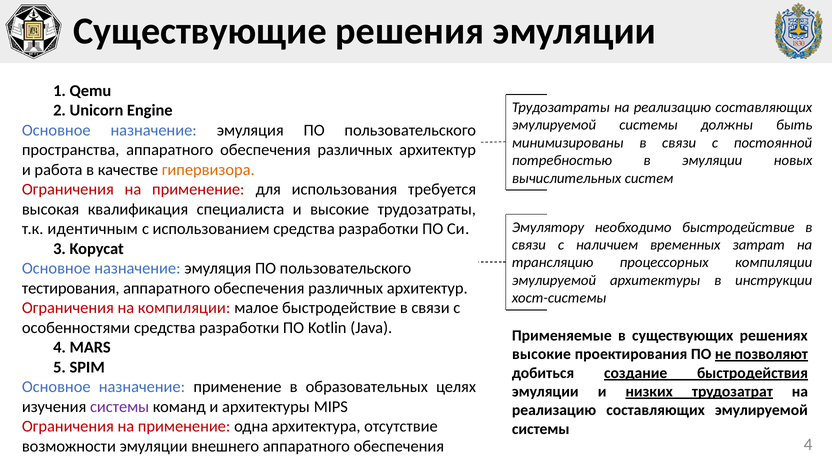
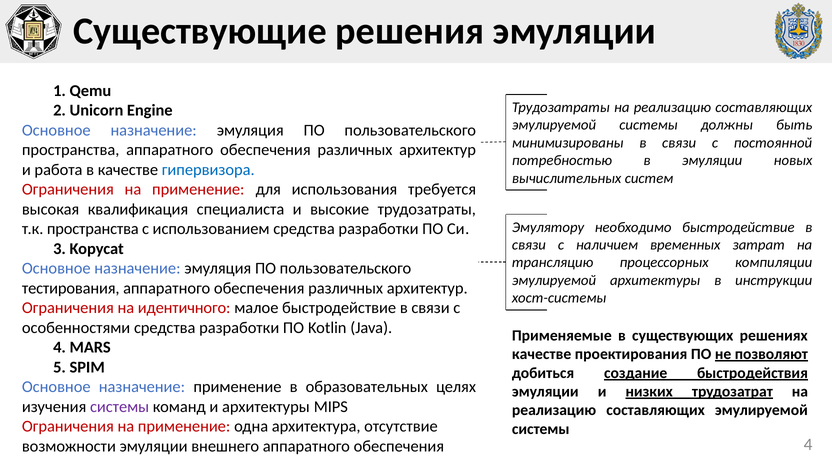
гипервизора colour: orange -> blue (208, 170)
т.к идентичным: идентичным -> пространства (93, 229)
на компиляции: компиляции -> идентичного (184, 308)
высокие: высокие -> качестве (542, 354)
